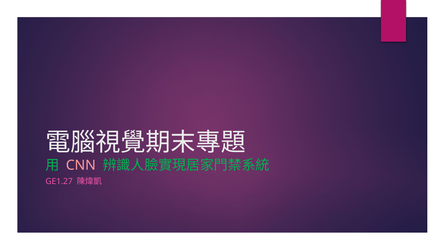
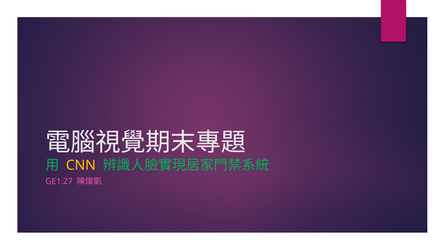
CNN colour: pink -> yellow (81, 165)
